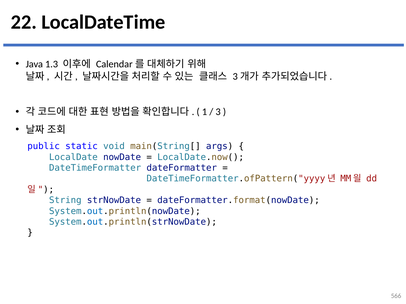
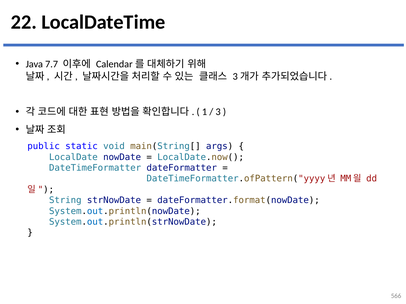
1.3: 1.3 -> 7.7 (52, 64)
